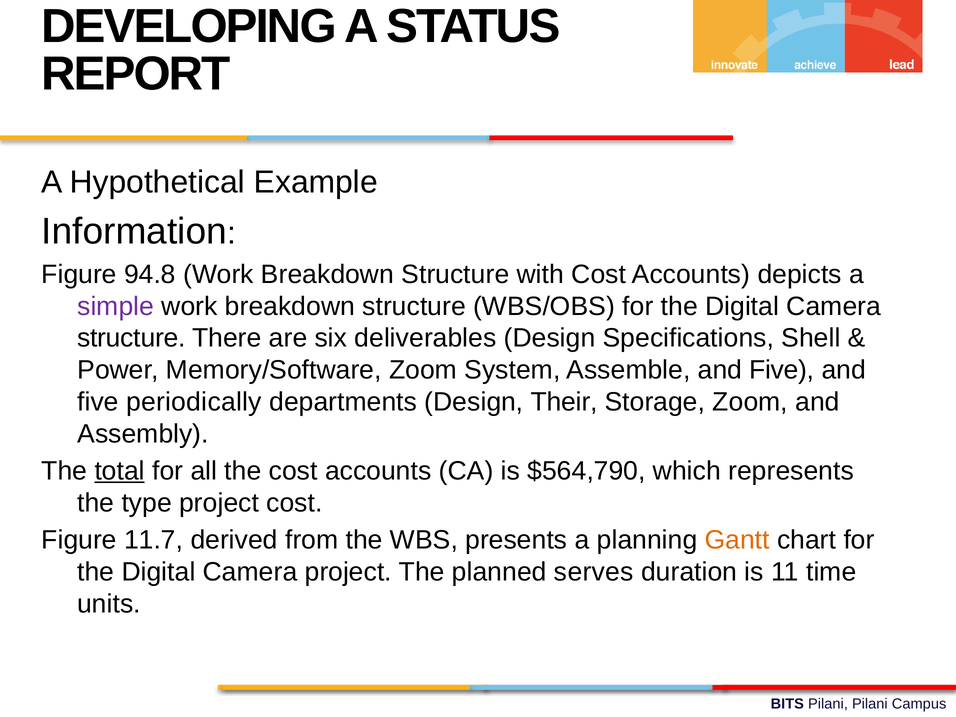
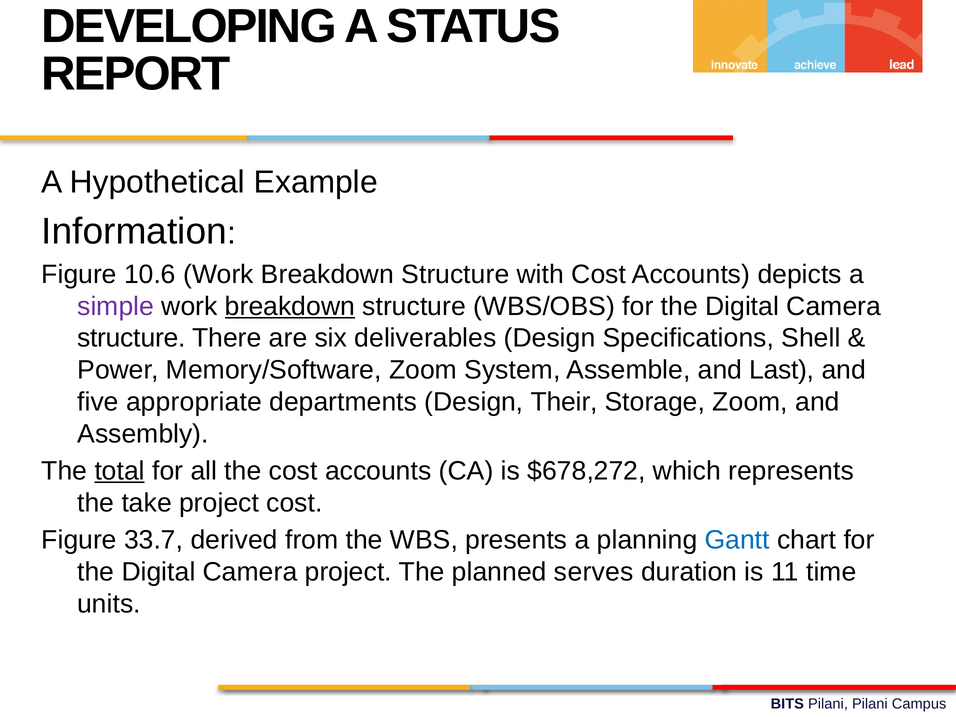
94.8: 94.8 -> 10.6 (150, 274)
breakdown underline: none -> present (290, 306)
Assemble and Five: Five -> Last (782, 370)
periodically: periodically -> appropriate (194, 402)
$564,790: $564,790 -> $678,272 (586, 471)
type: type -> take (147, 503)
11.7: 11.7 -> 33.7 (154, 540)
Gantt colour: orange -> blue (737, 540)
